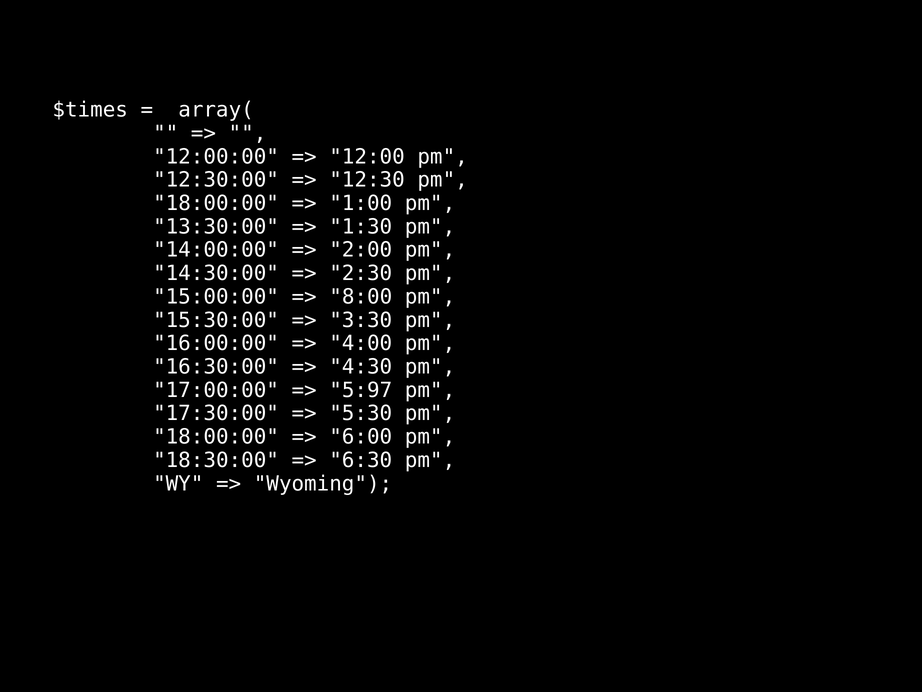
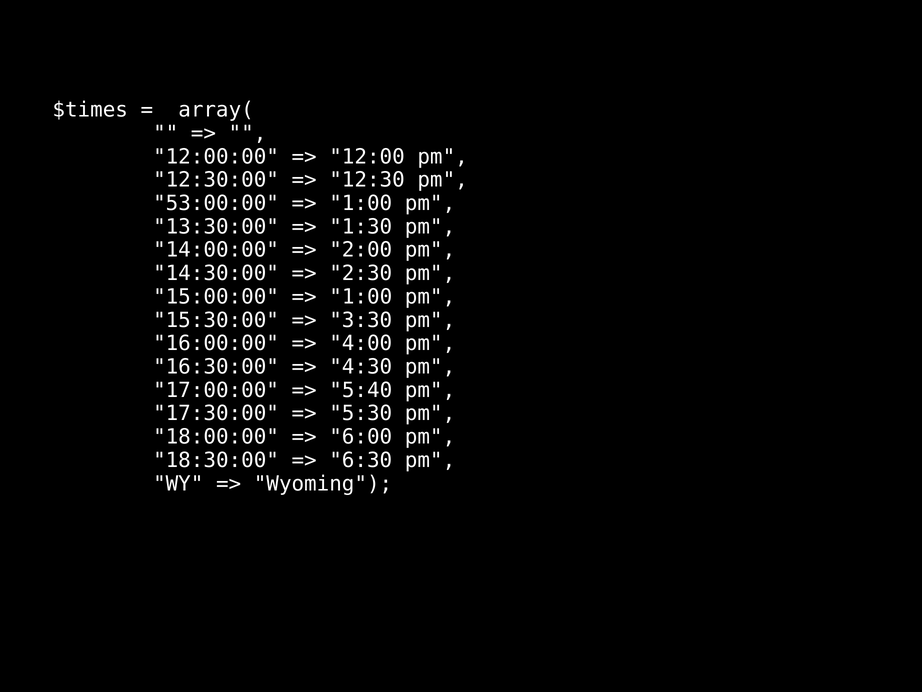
18:00:00: 18:00:00 -> 53:00:00 (216, 203)
8:00: 8:00 -> 1:00 (361, 297)
5:97: 5:97 -> 5:40 (361, 390)
